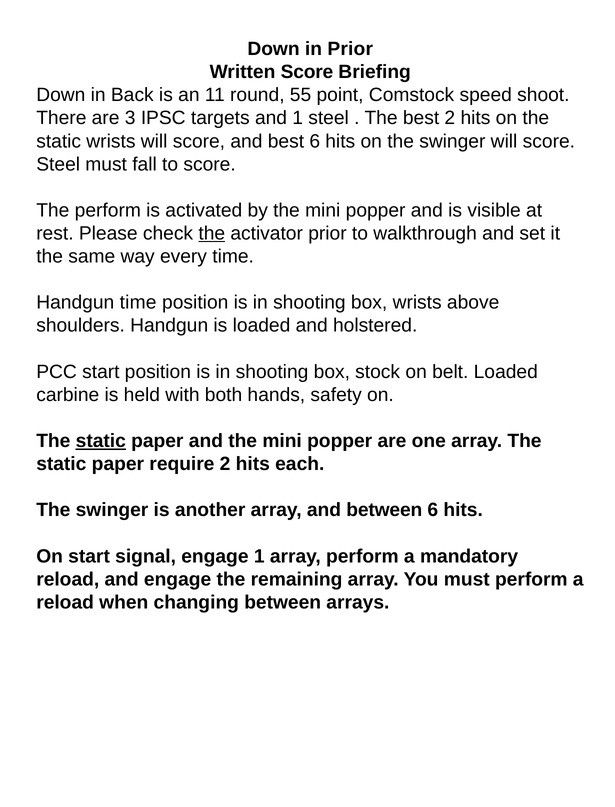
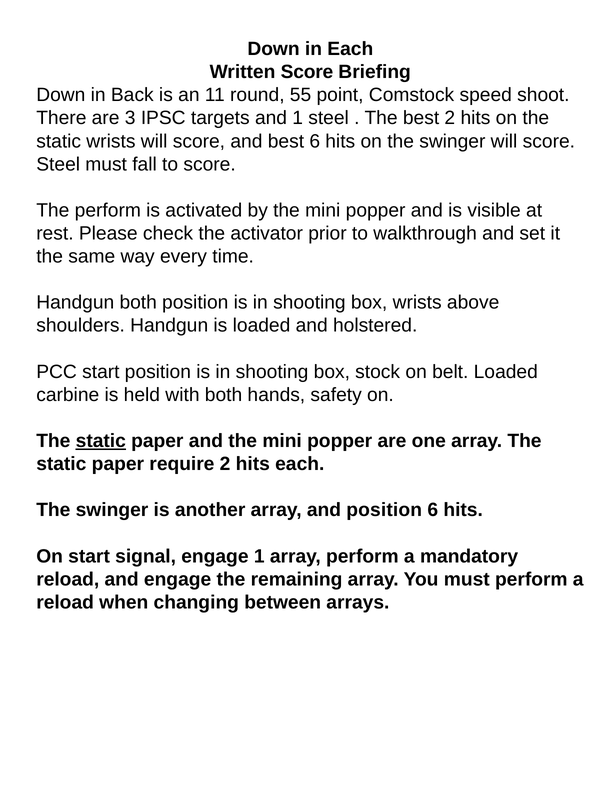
in Prior: Prior -> Each (350, 49)
the underline: present -> none (212, 233)
Handgun time: time -> both (138, 303)
and between: between -> position (384, 510)
